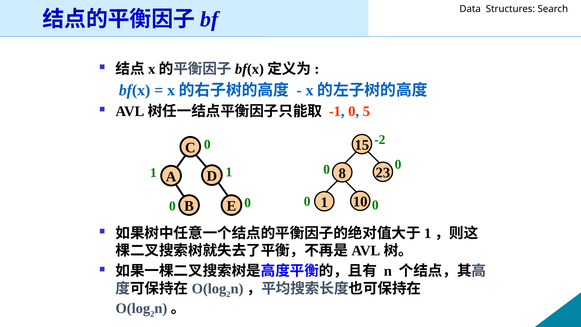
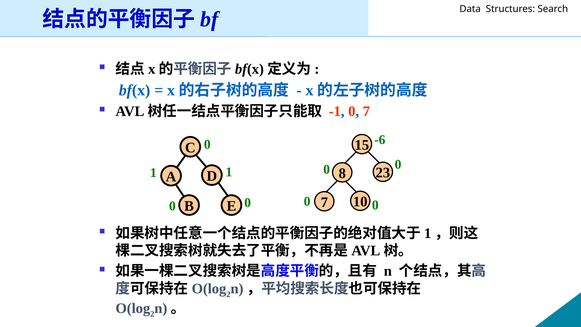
0 5: 5 -> 7 (366, 111)
-2: -2 -> -6 (380, 140)
E 1: 1 -> 7 (324, 202)
